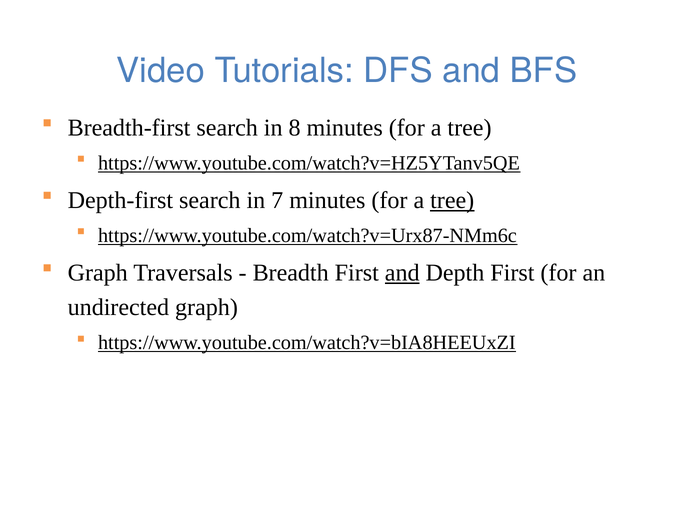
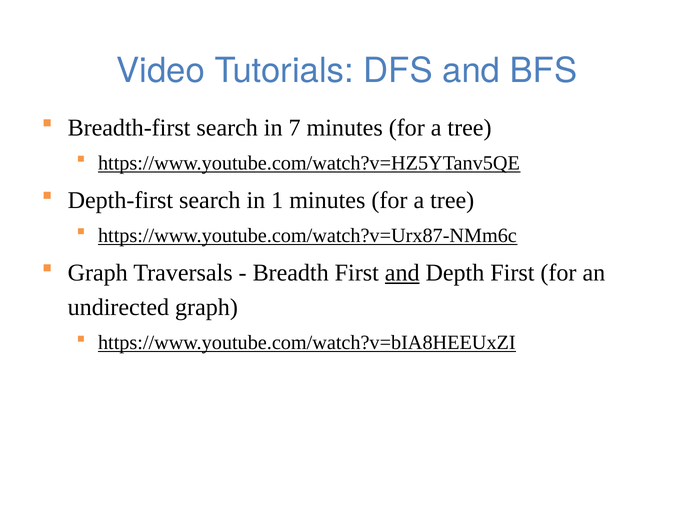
8: 8 -> 7 (295, 128)
7: 7 -> 1 (277, 201)
tree underline: present -> none (452, 201)
